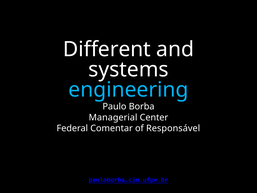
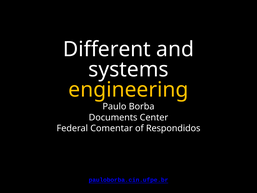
engineering colour: light blue -> yellow (128, 90)
Managerial: Managerial -> Documents (113, 117)
Responsável: Responsável -> Respondidos (173, 128)
